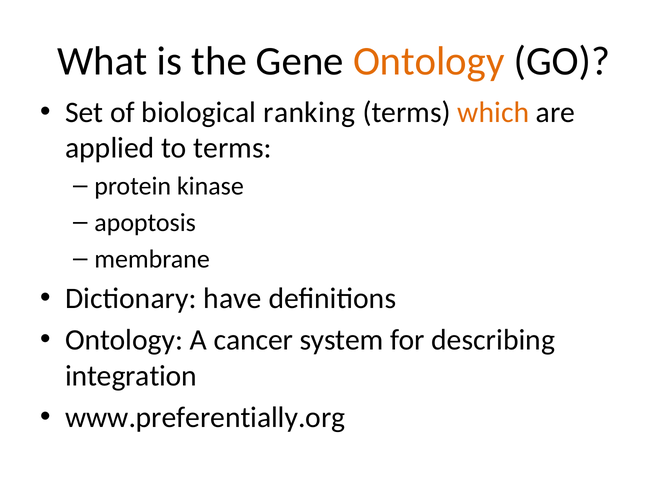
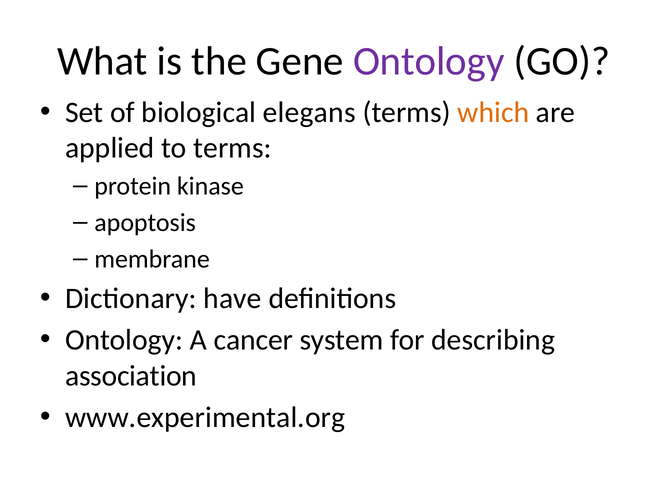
Ontology colour: orange -> purple (429, 61)
ranking: ranking -> elegans (309, 112)
integration: integration -> association (131, 376)
www.preferentially.org: www.preferentially.org -> www.experimental.org (205, 417)
